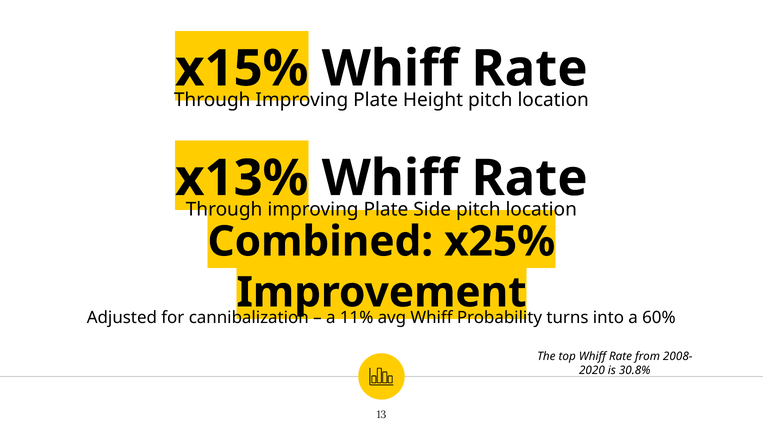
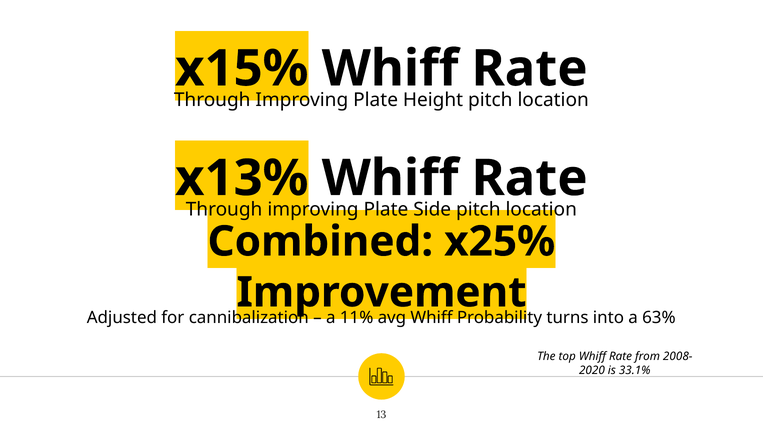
60%: 60% -> 63% (659, 318)
30.8%: 30.8% -> 33.1% (635, 371)
